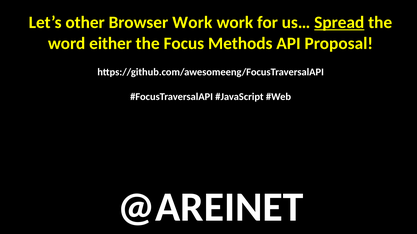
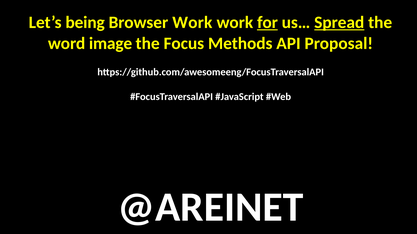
other: other -> being (85, 23)
for underline: none -> present (267, 23)
either: either -> image (111, 43)
